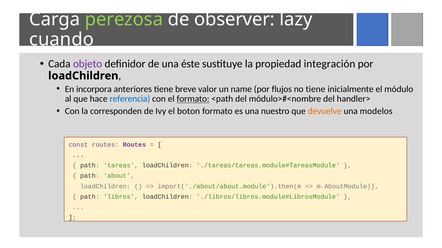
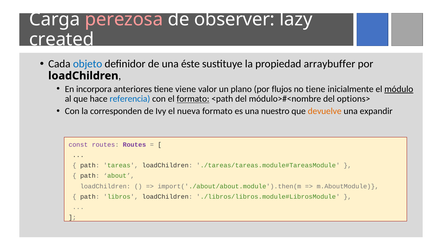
perezosa colour: light green -> pink (124, 20)
cuando: cuando -> created (62, 39)
objeto colour: purple -> blue (88, 64)
integración: integración -> arraybuffer (330, 64)
breve: breve -> viene (186, 89)
name: name -> plano (241, 89)
módulo underline: none -> present (399, 89)
handler>: handler> -> options> (354, 99)
boton: boton -> nueva (189, 111)
modelos: modelos -> expandir (376, 111)
